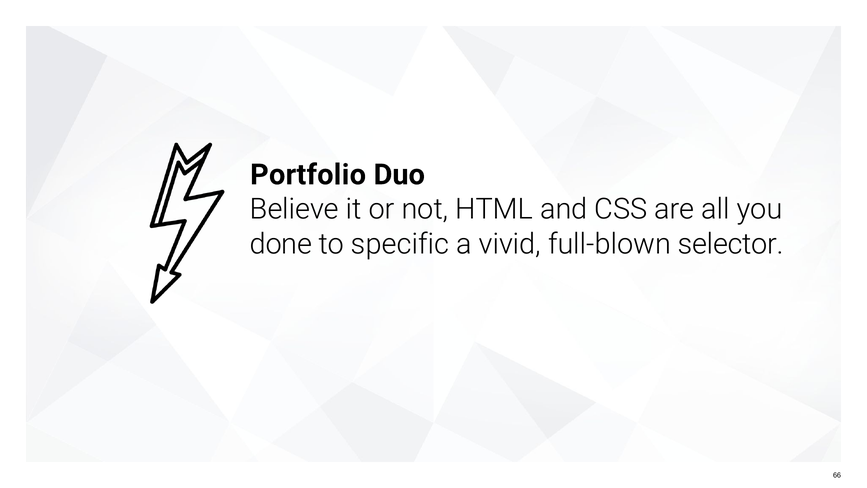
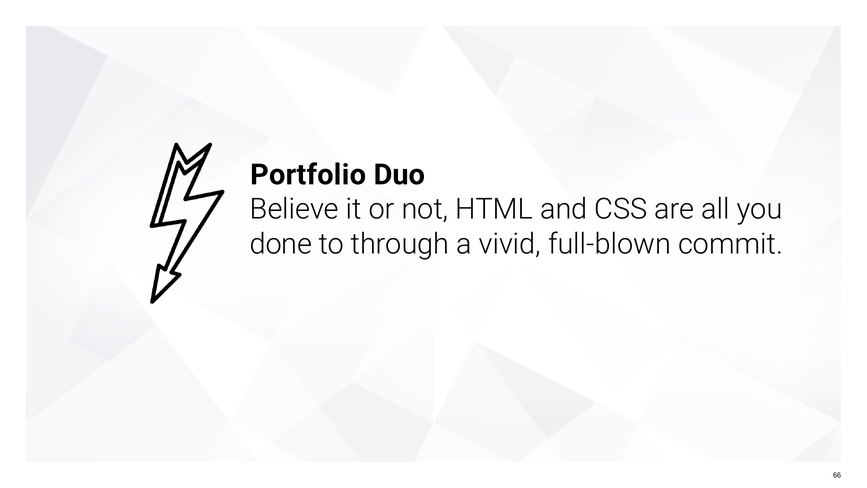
specific: specific -> through (400, 244)
selector: selector -> commit (731, 244)
